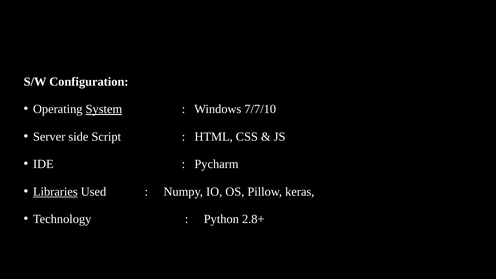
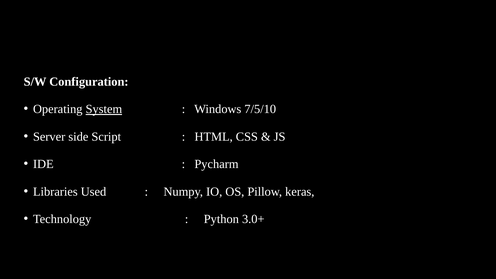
7/7/10: 7/7/10 -> 7/5/10 (260, 109)
Libraries underline: present -> none (55, 192)
2.8+: 2.8+ -> 3.0+ (253, 219)
